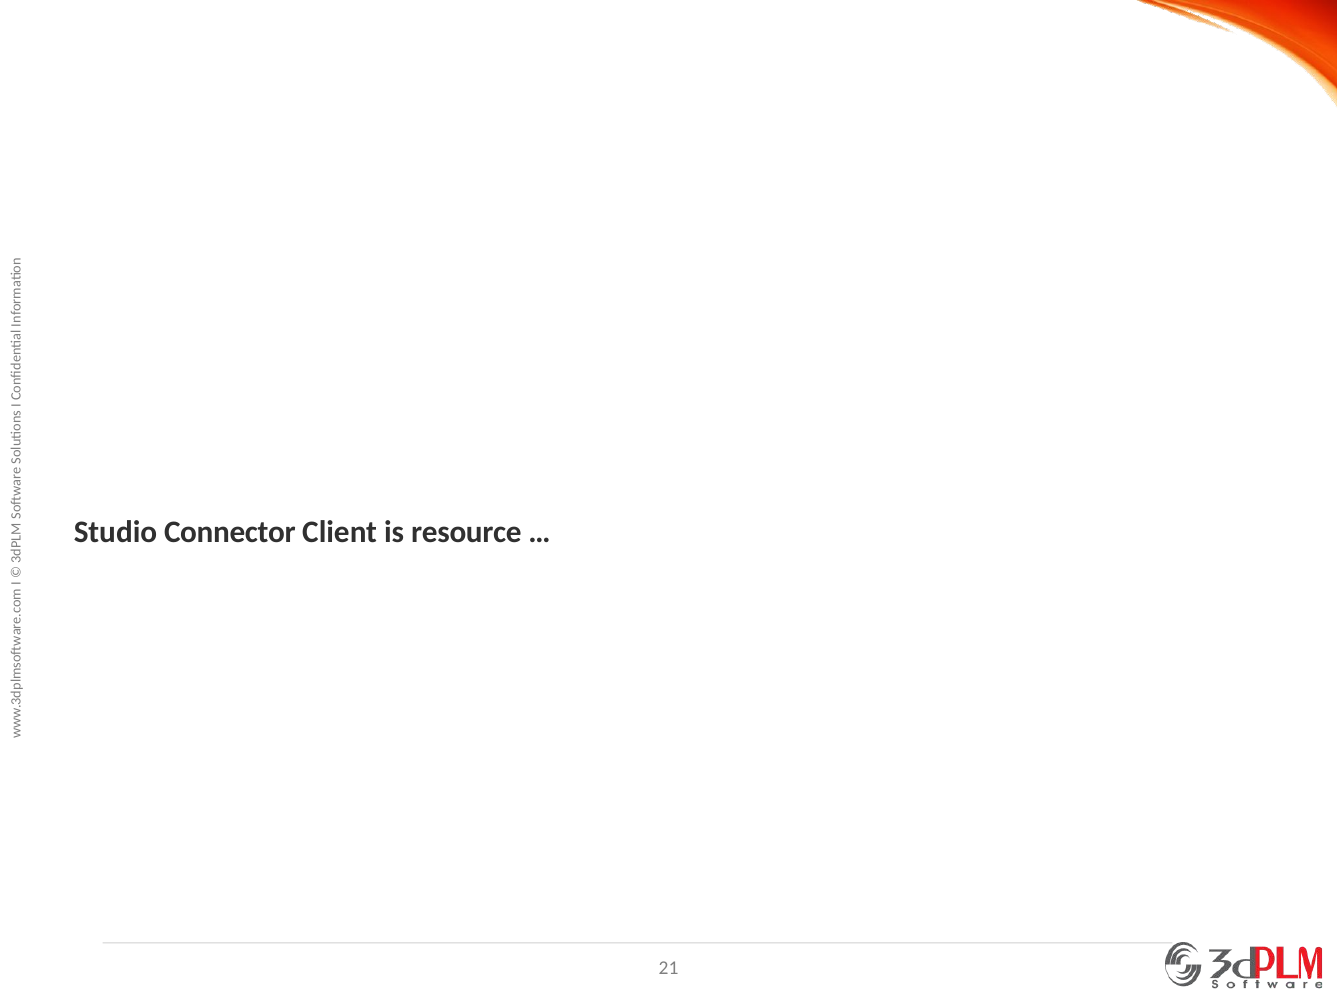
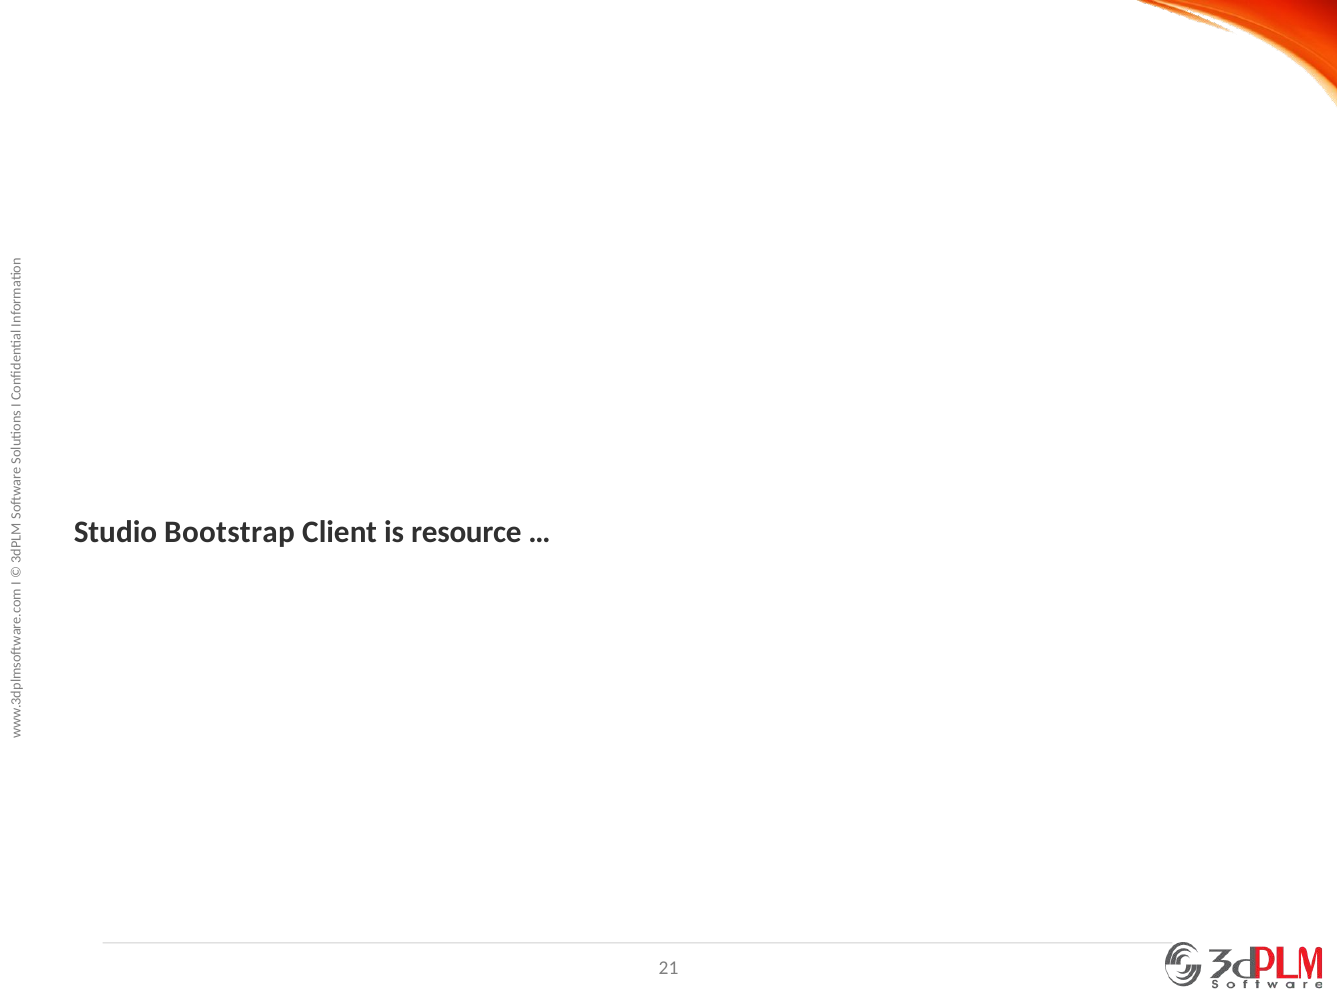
Connector: Connector -> Bootstrap (230, 533)
